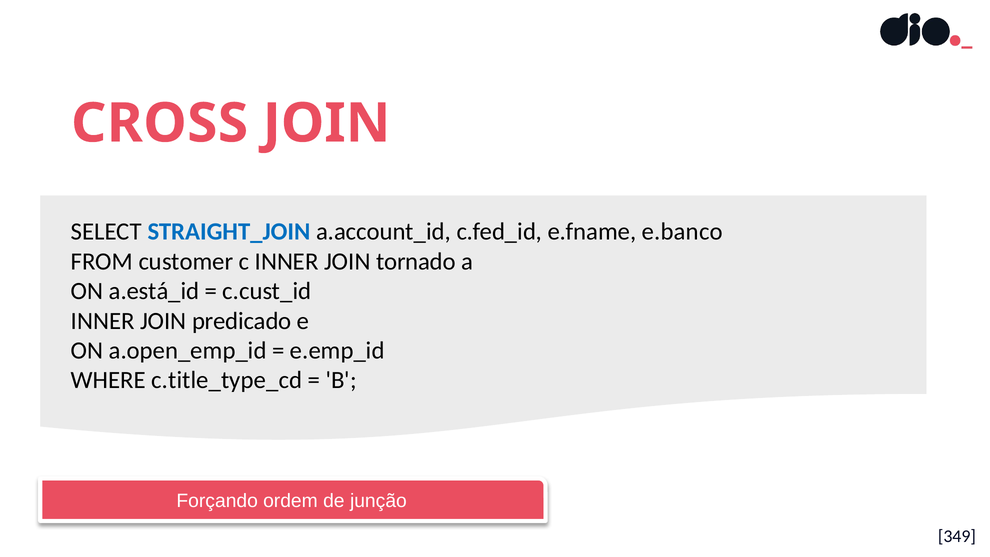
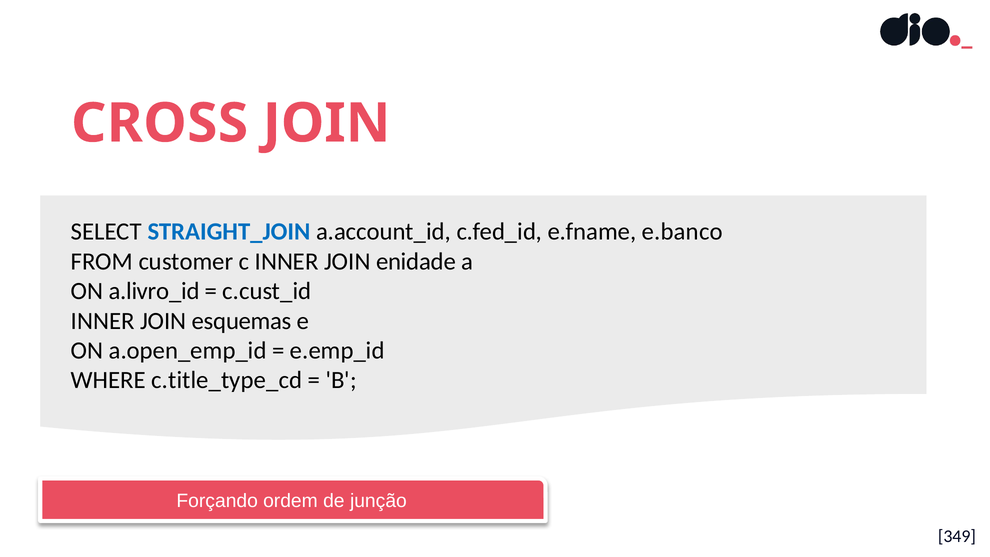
tornado: tornado -> enidade (416, 261)
a.está_id: a.está_id -> a.livro_id (154, 291)
predicado: predicado -> esquemas (242, 321)
